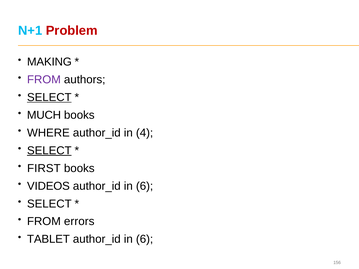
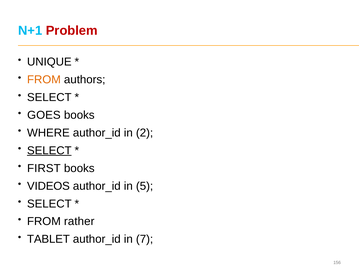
MAKING: MAKING -> UNIQUE (49, 62)
FROM colour: purple -> orange (44, 80)
SELECT underline: present -> none (49, 97)
MUCH: MUCH -> GOES (44, 115)
4: 4 -> 2 (145, 133)
6: 6 -> 5 (145, 186)
errors: errors -> rather (79, 222)
6: 6 -> 7 (145, 239)
